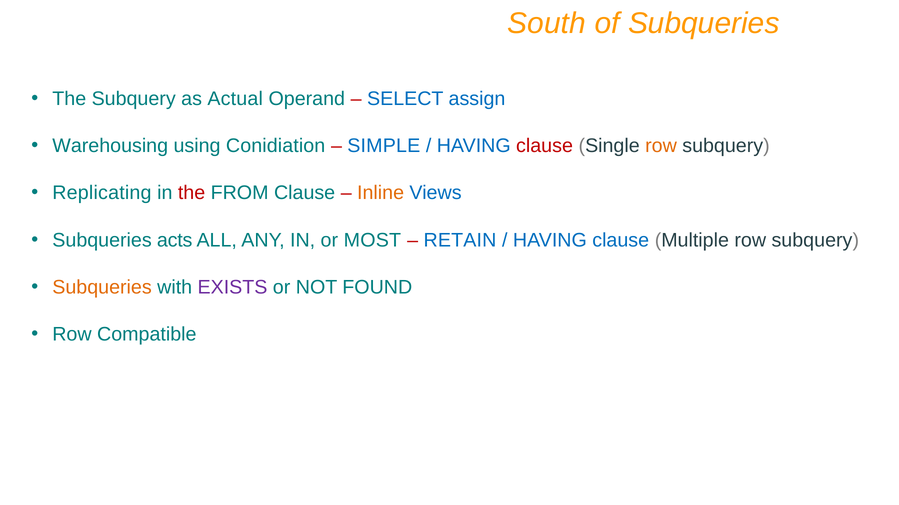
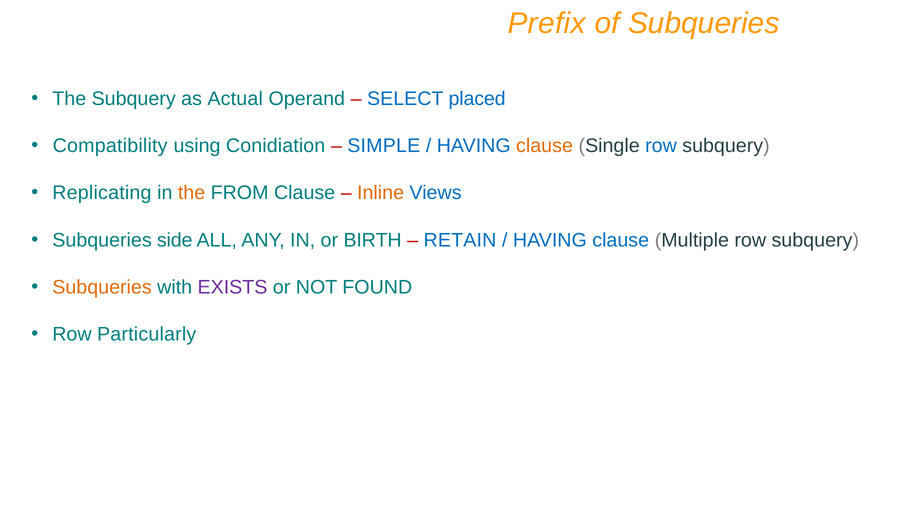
South: South -> Prefix (547, 23)
assign: assign -> placed (477, 99)
Warehousing: Warehousing -> Compatibility (110, 146)
clause colour: red -> orange (545, 146)
row colour: orange -> blue (661, 146)
the colour: red -> orange (192, 193)
acts: acts -> side (175, 240)
MOST: MOST -> BIRTH (373, 240)
Compatible: Compatible -> Particularly (147, 335)
